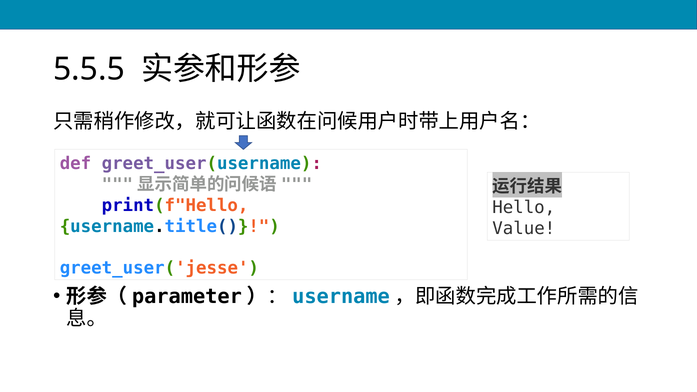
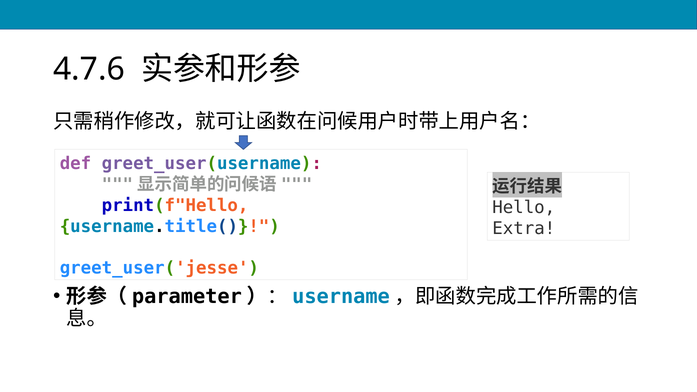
5.5.5: 5.5.5 -> 4.7.6 (89, 69)
Value: Value -> Extra (524, 228)
